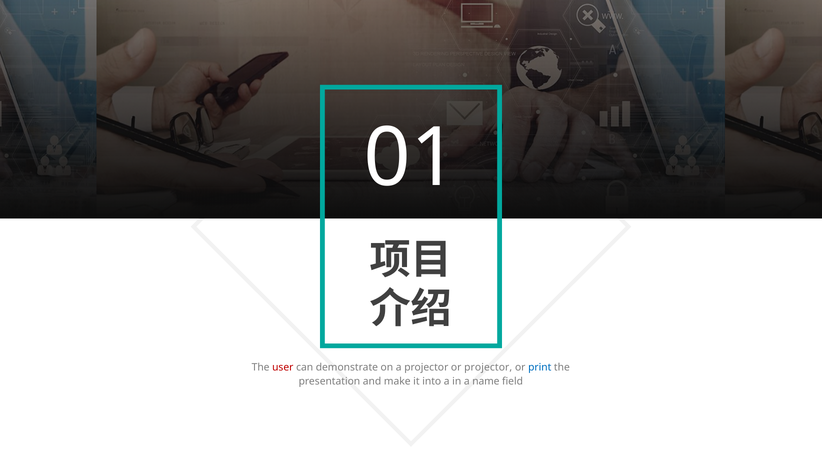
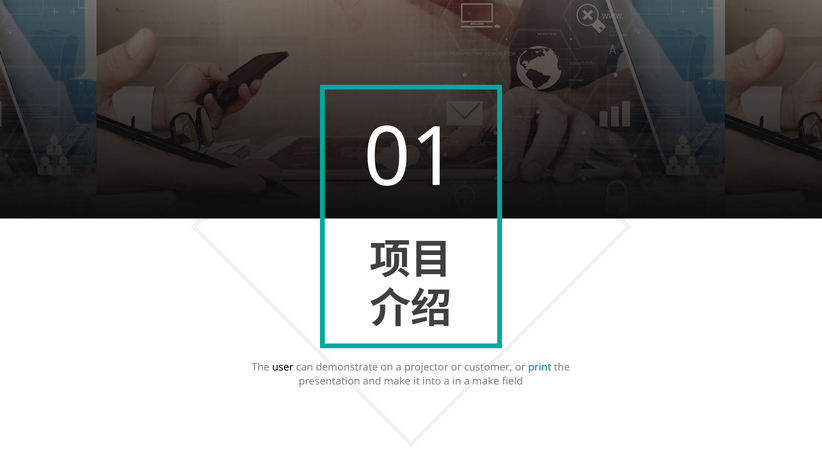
user colour: red -> black (283, 368)
or projector: projector -> customer (488, 368)
a name: name -> make (486, 382)
